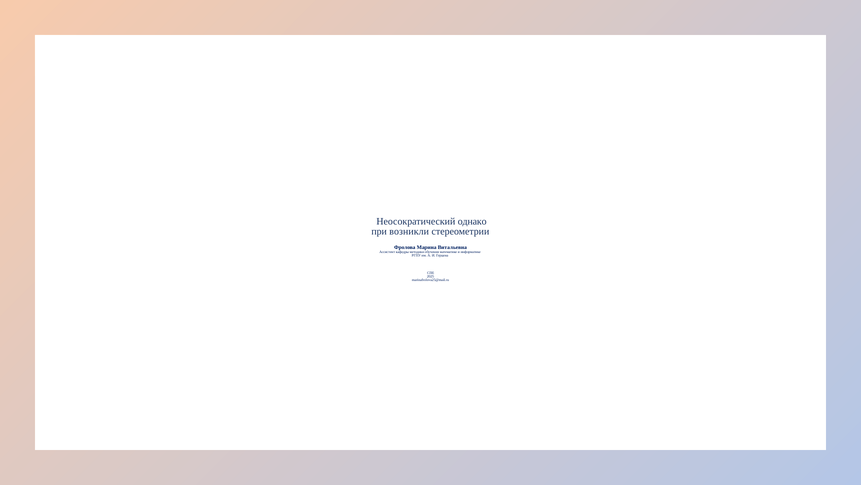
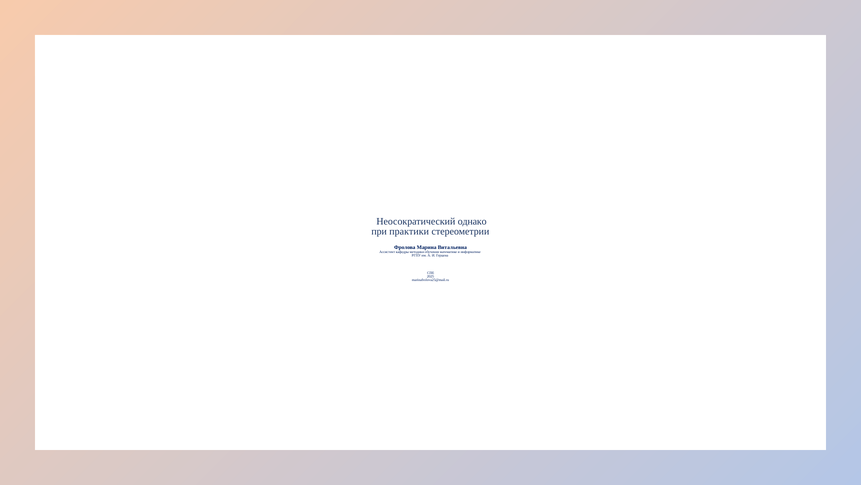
возникли: возникли -> практики (409, 231)
